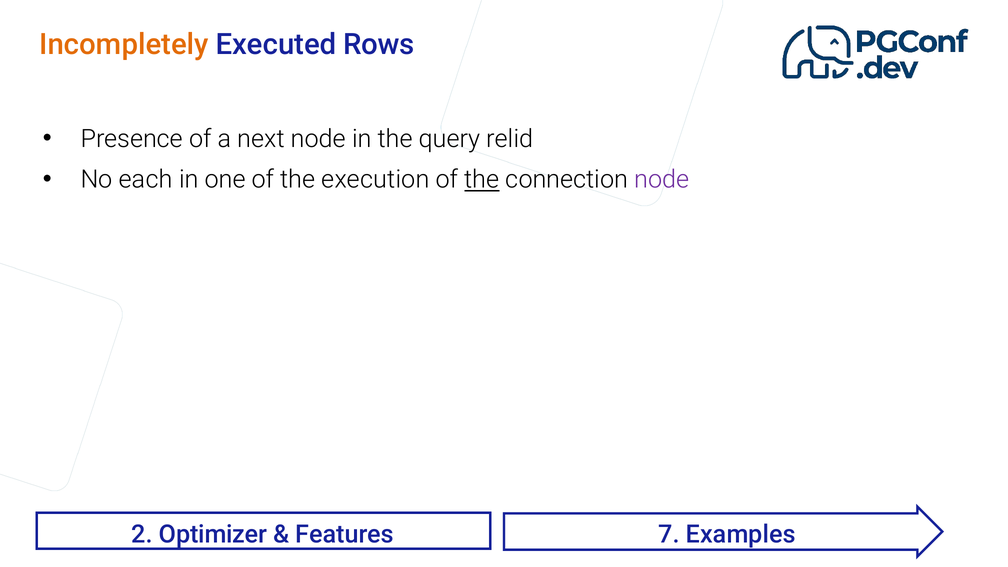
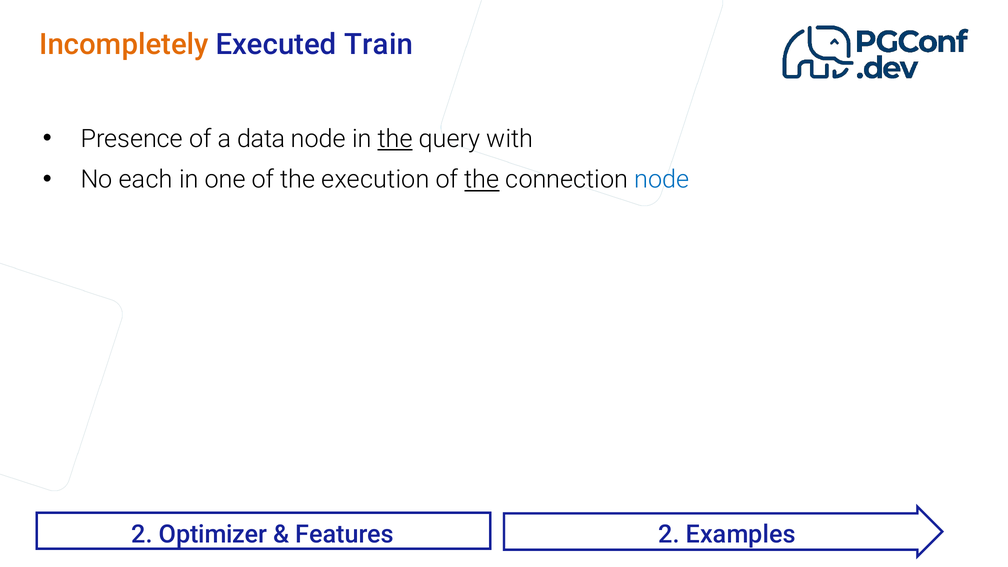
Rows: Rows -> Train (379, 45)
next: next -> data (261, 139)
the underline: none -> present (395, 139)
relid: relid -> with (510, 139)
node colour: purple -> blue (662, 180)
Features 7: 7 -> 2 (669, 534)
